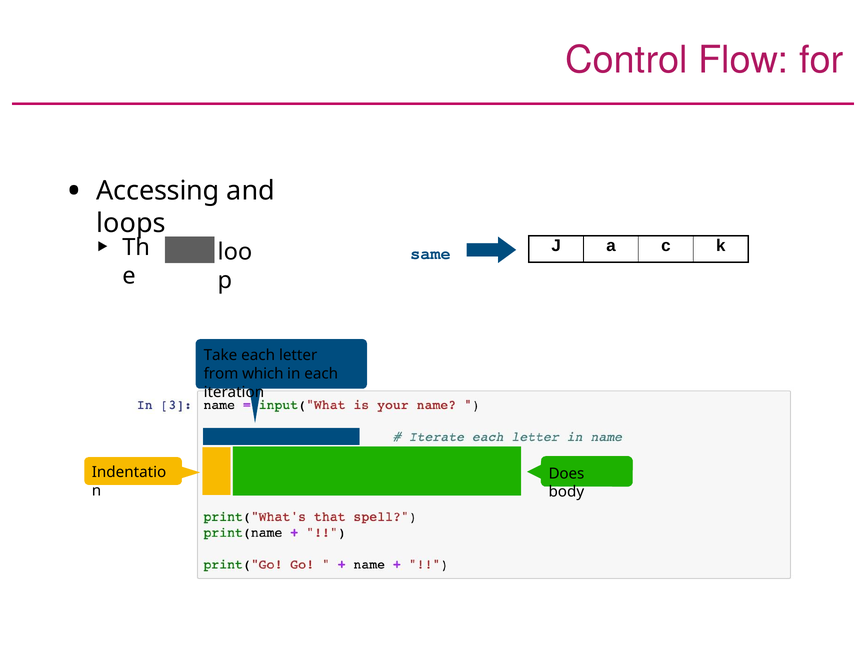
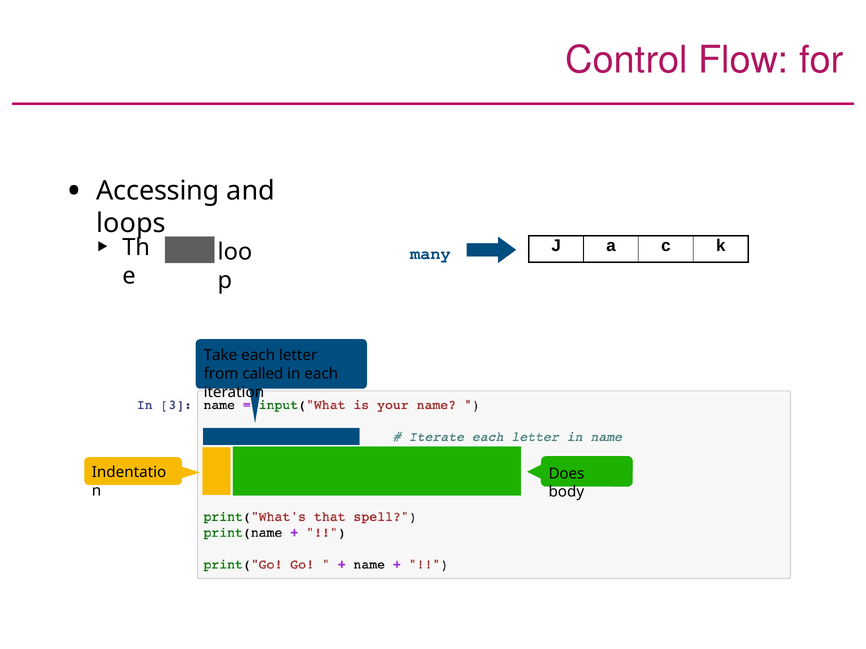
same: same -> many (430, 254)
which: which -> called (263, 374)
